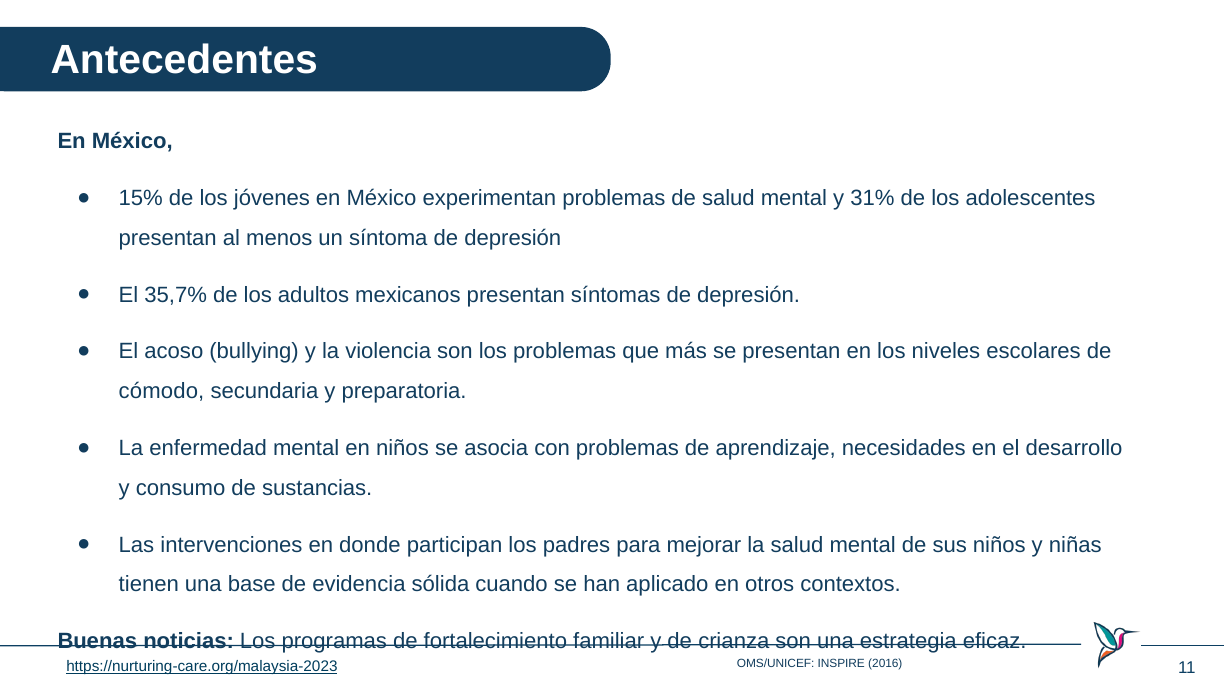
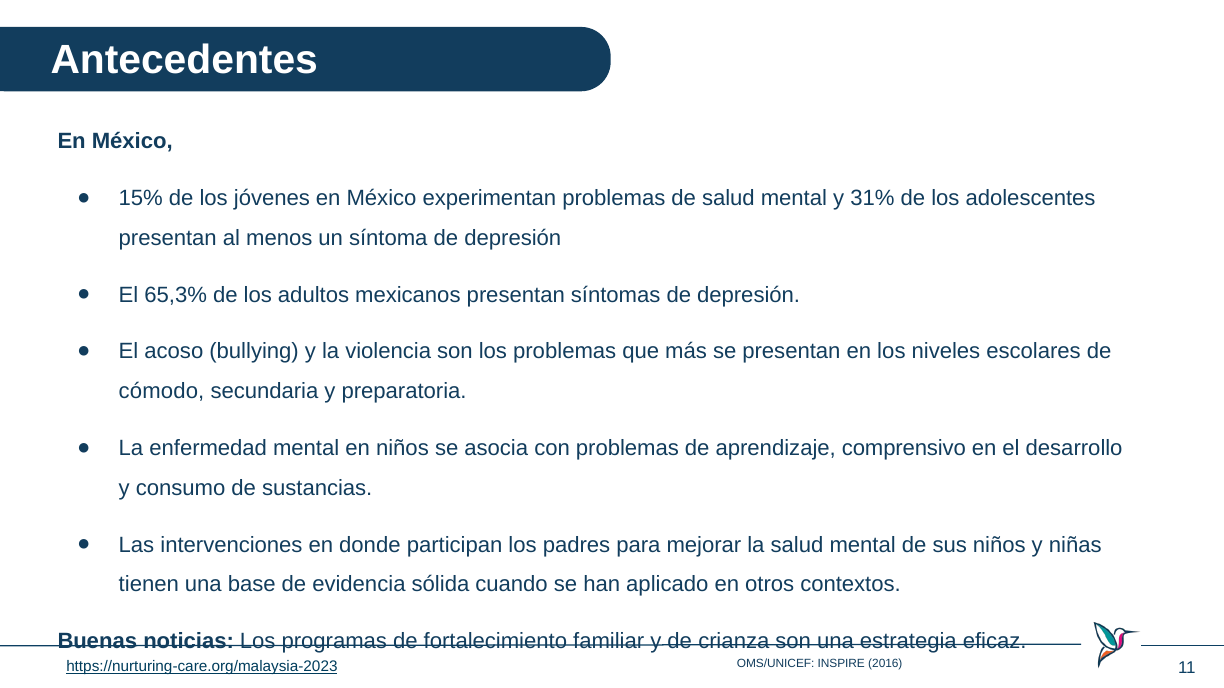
35,7%: 35,7% -> 65,3% (176, 295)
necesidades: necesidades -> comprensivo (904, 449)
